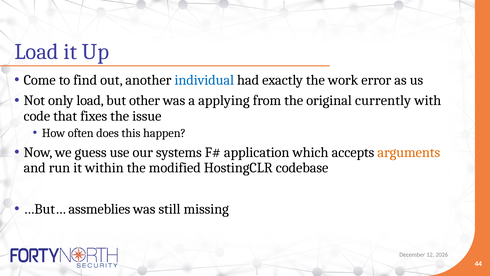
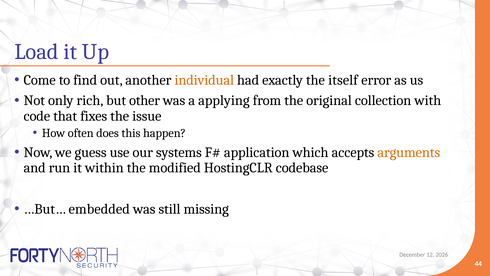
individual colour: blue -> orange (204, 80)
work: work -> itself (343, 80)
only load: load -> rich (90, 100)
currently: currently -> collection (383, 100)
assmeblies: assmeblies -> embedded (99, 209)
